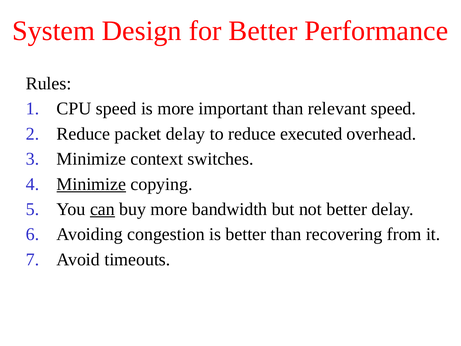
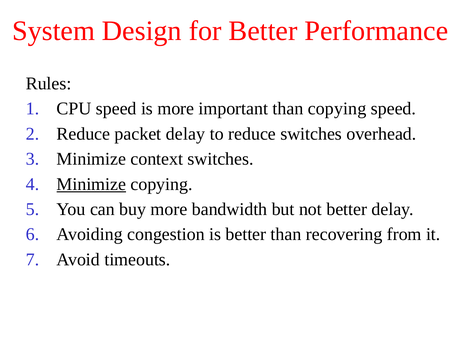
than relevant: relevant -> copying (337, 109)
reduce executed: executed -> switches (311, 134)
can underline: present -> none (102, 209)
